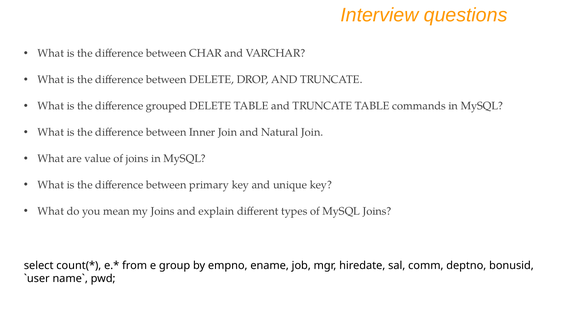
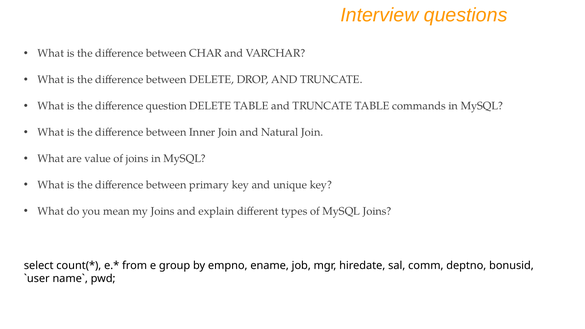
grouped: grouped -> question (166, 106)
